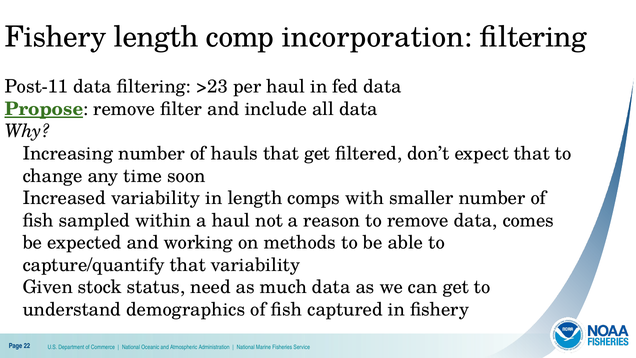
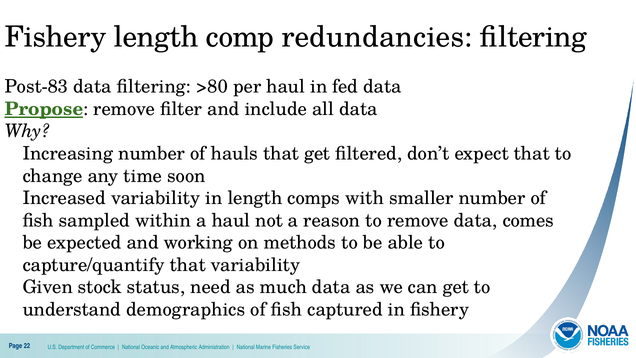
incorporation: incorporation -> redundancies (377, 37)
Post-11: Post-11 -> Post-83 (36, 87)
>23: >23 -> >80 (212, 87)
